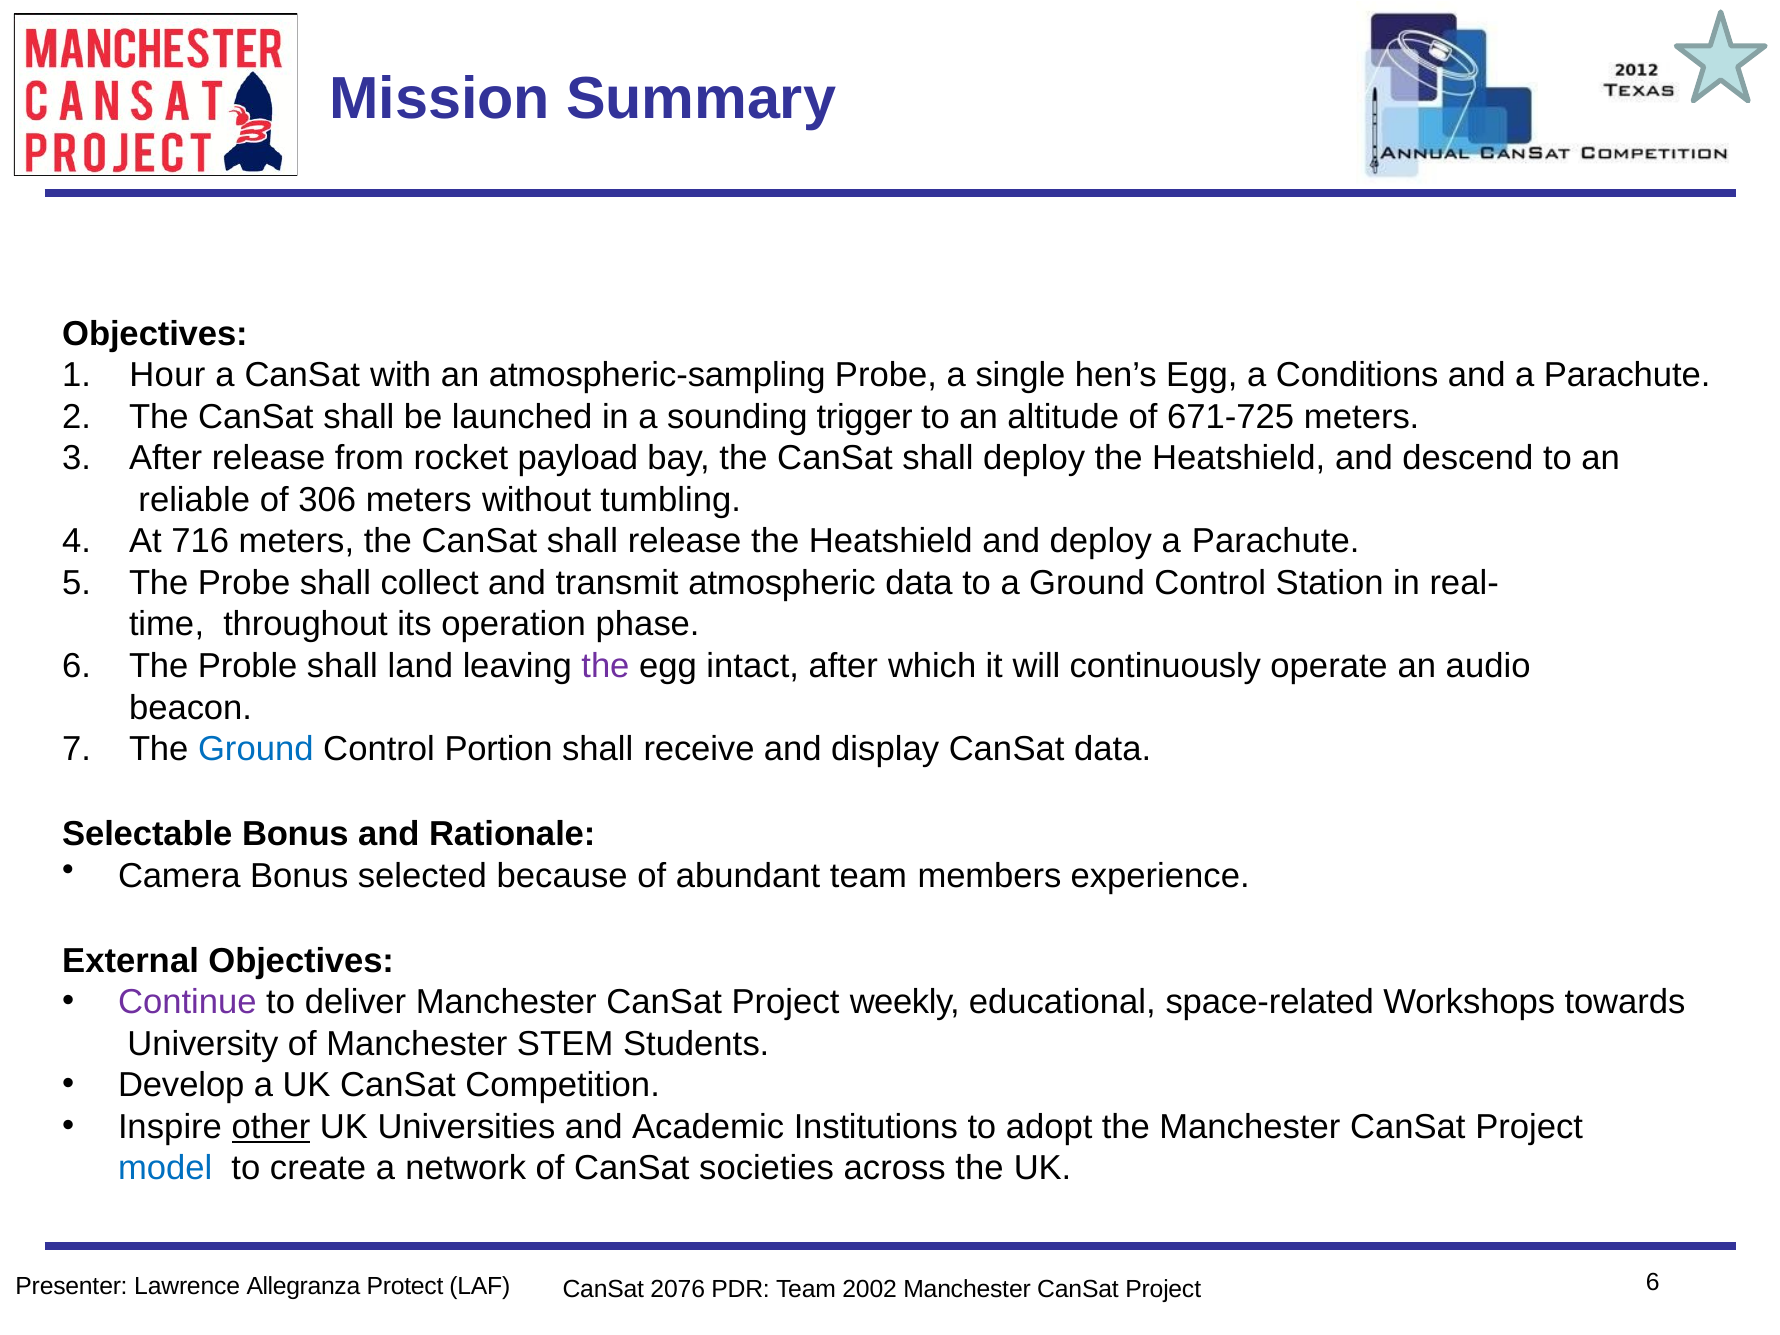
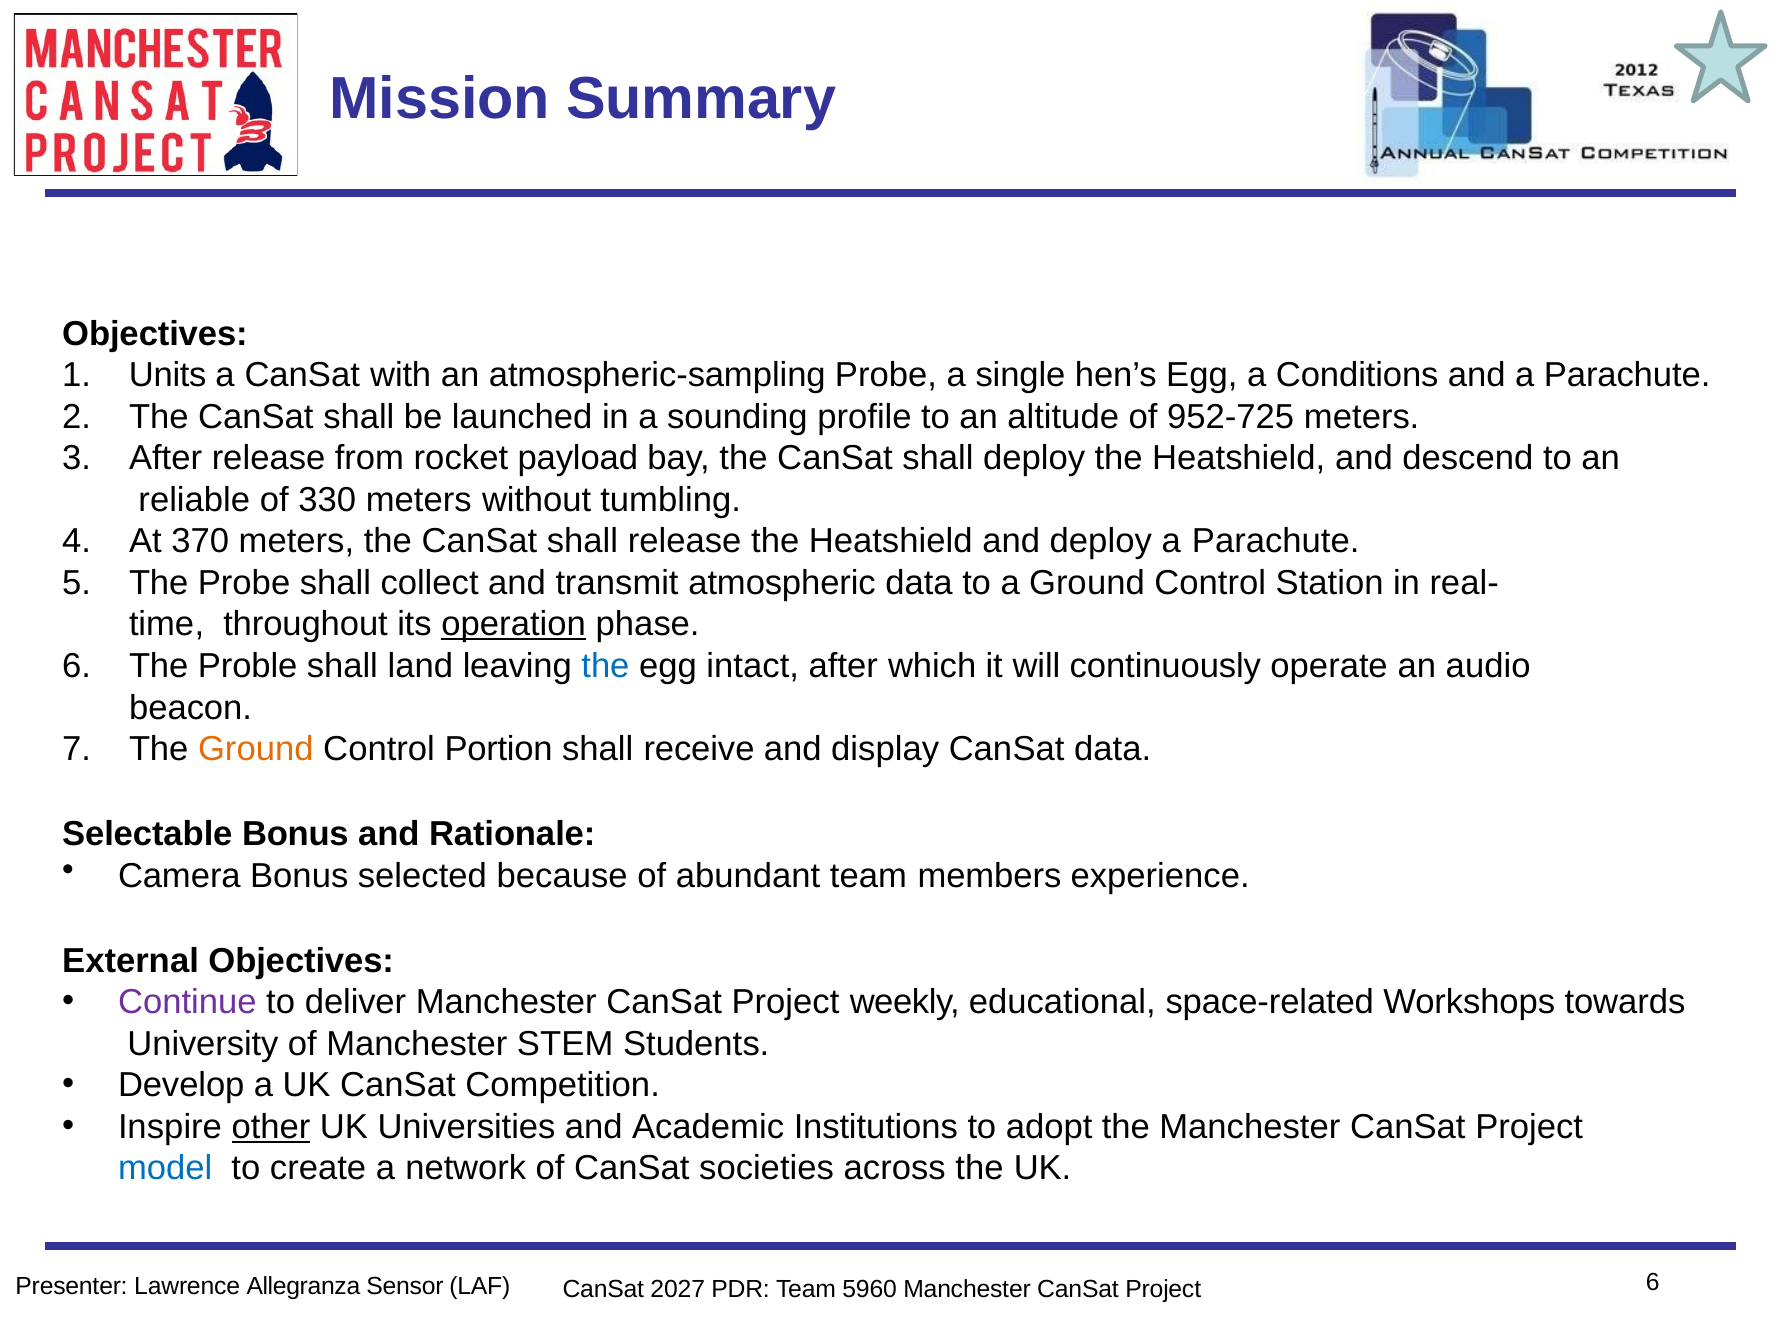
Hour: Hour -> Units (168, 375)
trigger: trigger -> profile (865, 417)
671-725: 671-725 -> 952-725 (1231, 417)
306: 306 -> 330 (327, 500)
716: 716 -> 370 (200, 541)
operation underline: none -> present (514, 625)
the colour: purple -> blue (605, 666)
Ground colour: blue -> orange (256, 749)
Protect: Protect -> Sensor (405, 1286)
2076: 2076 -> 2027 (678, 1290)
2002: 2002 -> 5960 (870, 1290)
